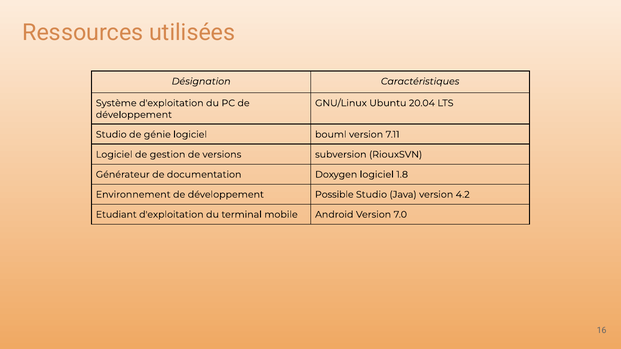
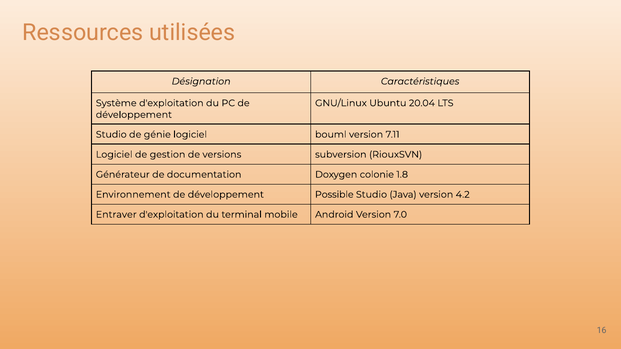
Doxygen logiciel: logiciel -> colonie (377, 175)
Etudiant: Etudiant -> Entraver (116, 215)
